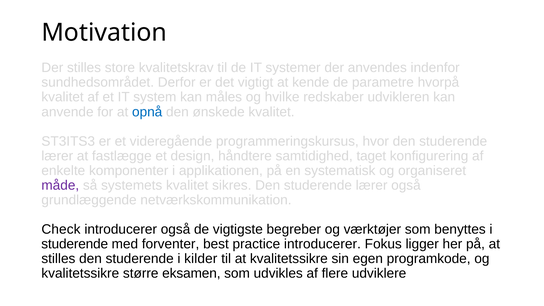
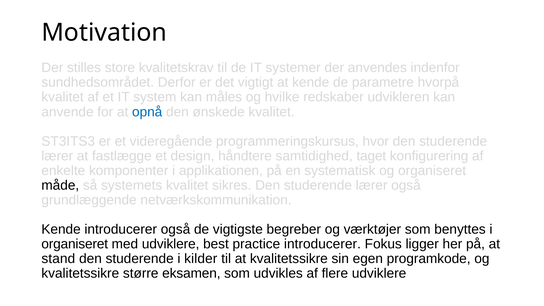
måde colour: purple -> black (60, 185)
Check: Check -> Kende (61, 229)
studerende: studerende -> organiseret (75, 244)
med forventer: forventer -> udviklere (171, 244)
stilles: stilles -> stand (58, 259)
